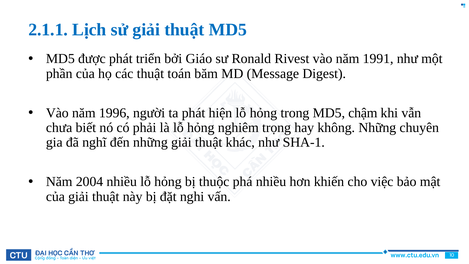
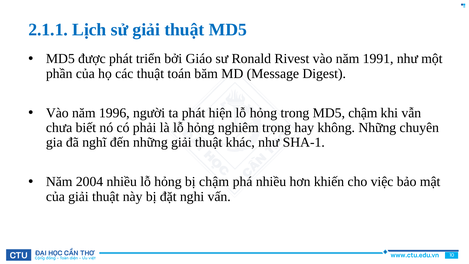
bị thuộc: thuộc -> chậm (214, 182)
